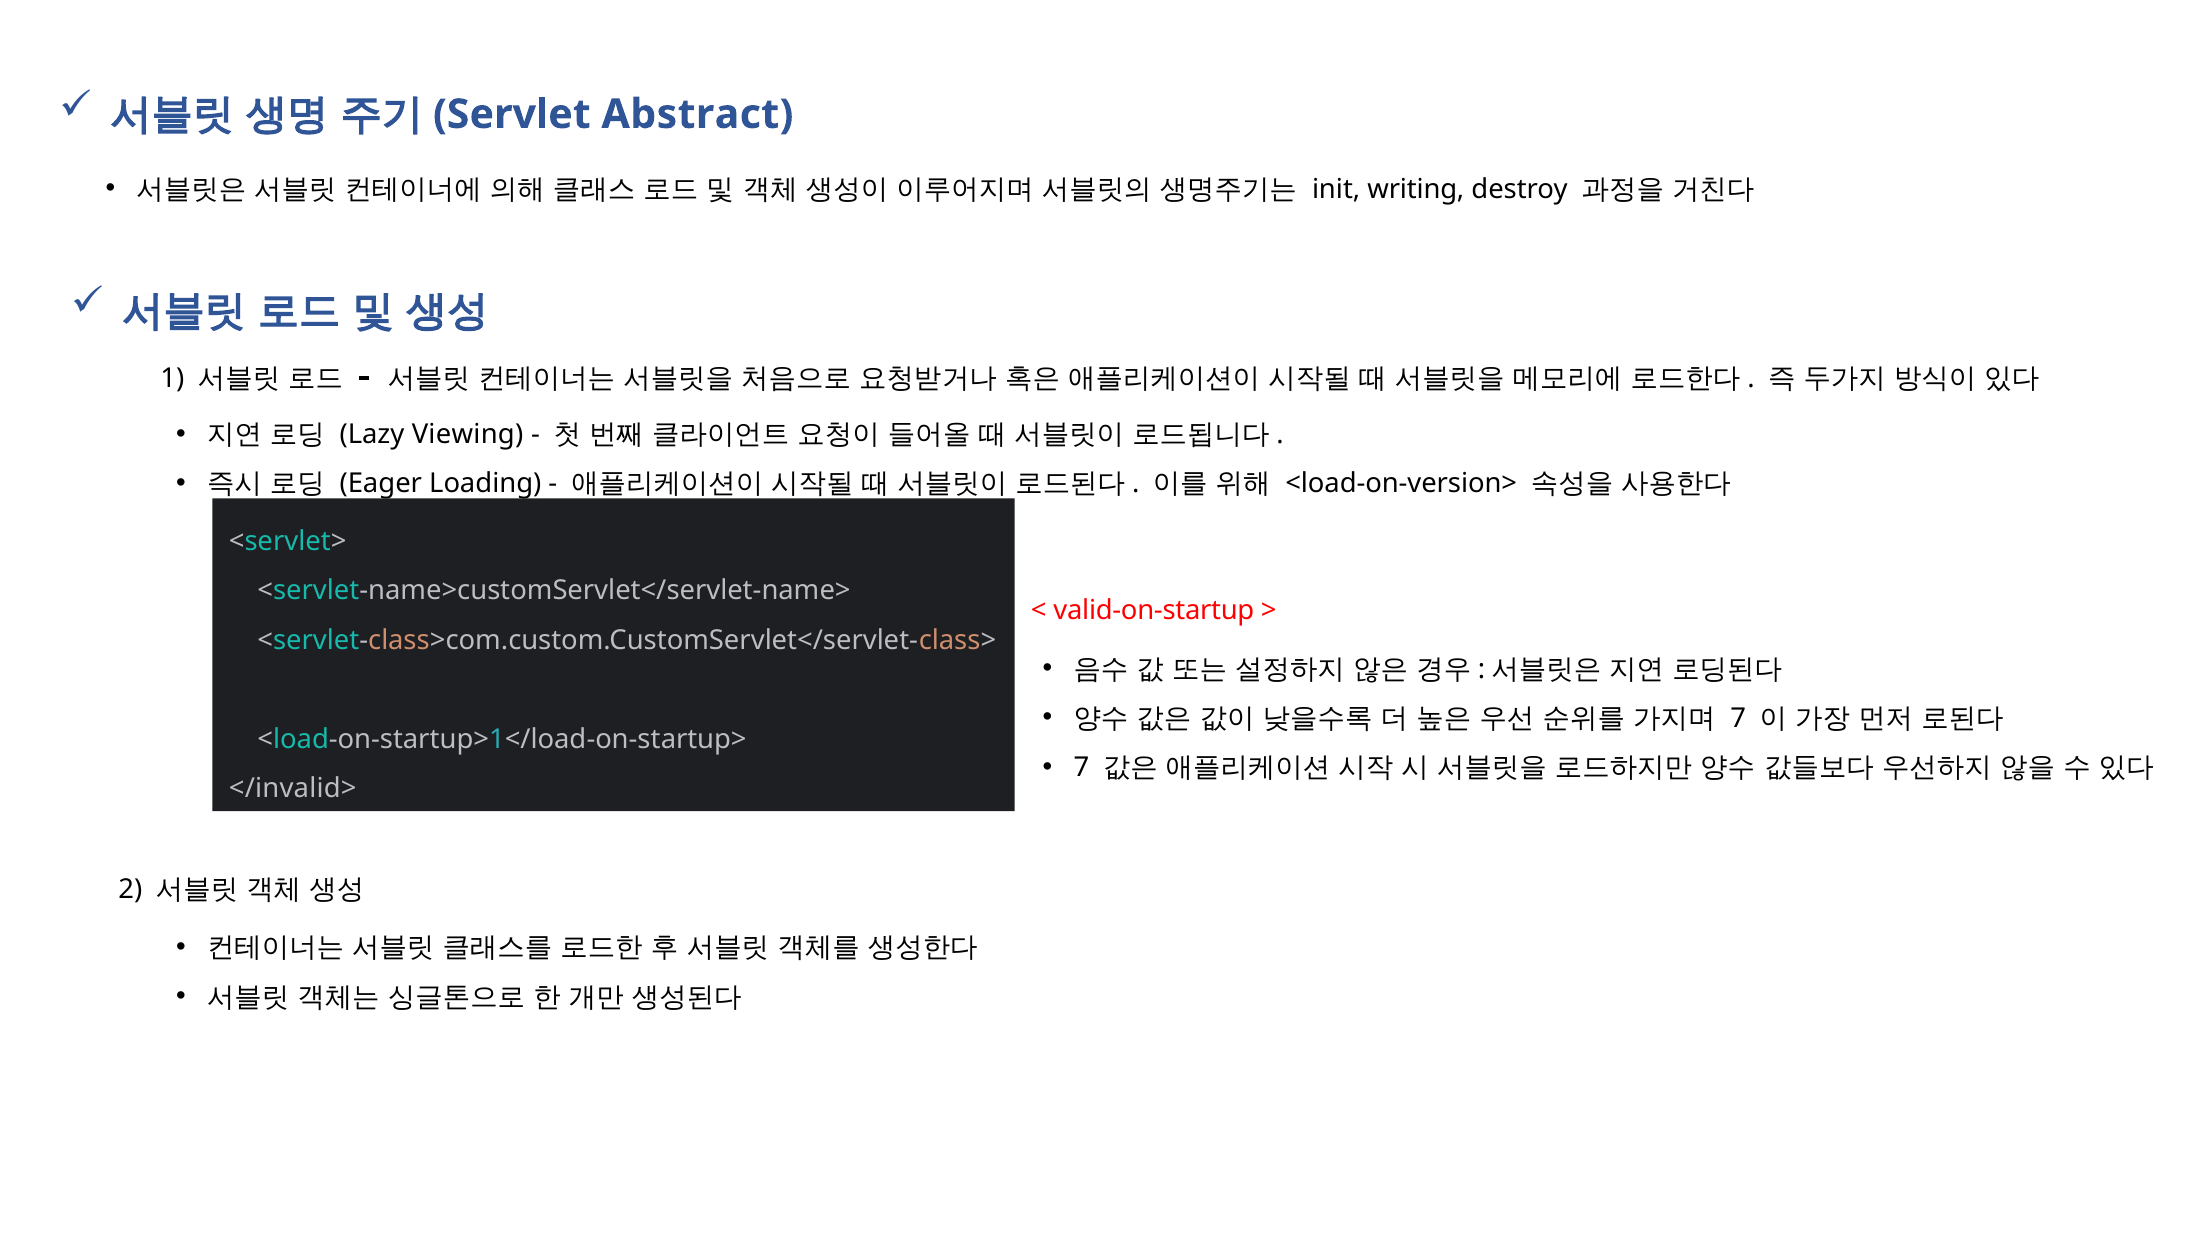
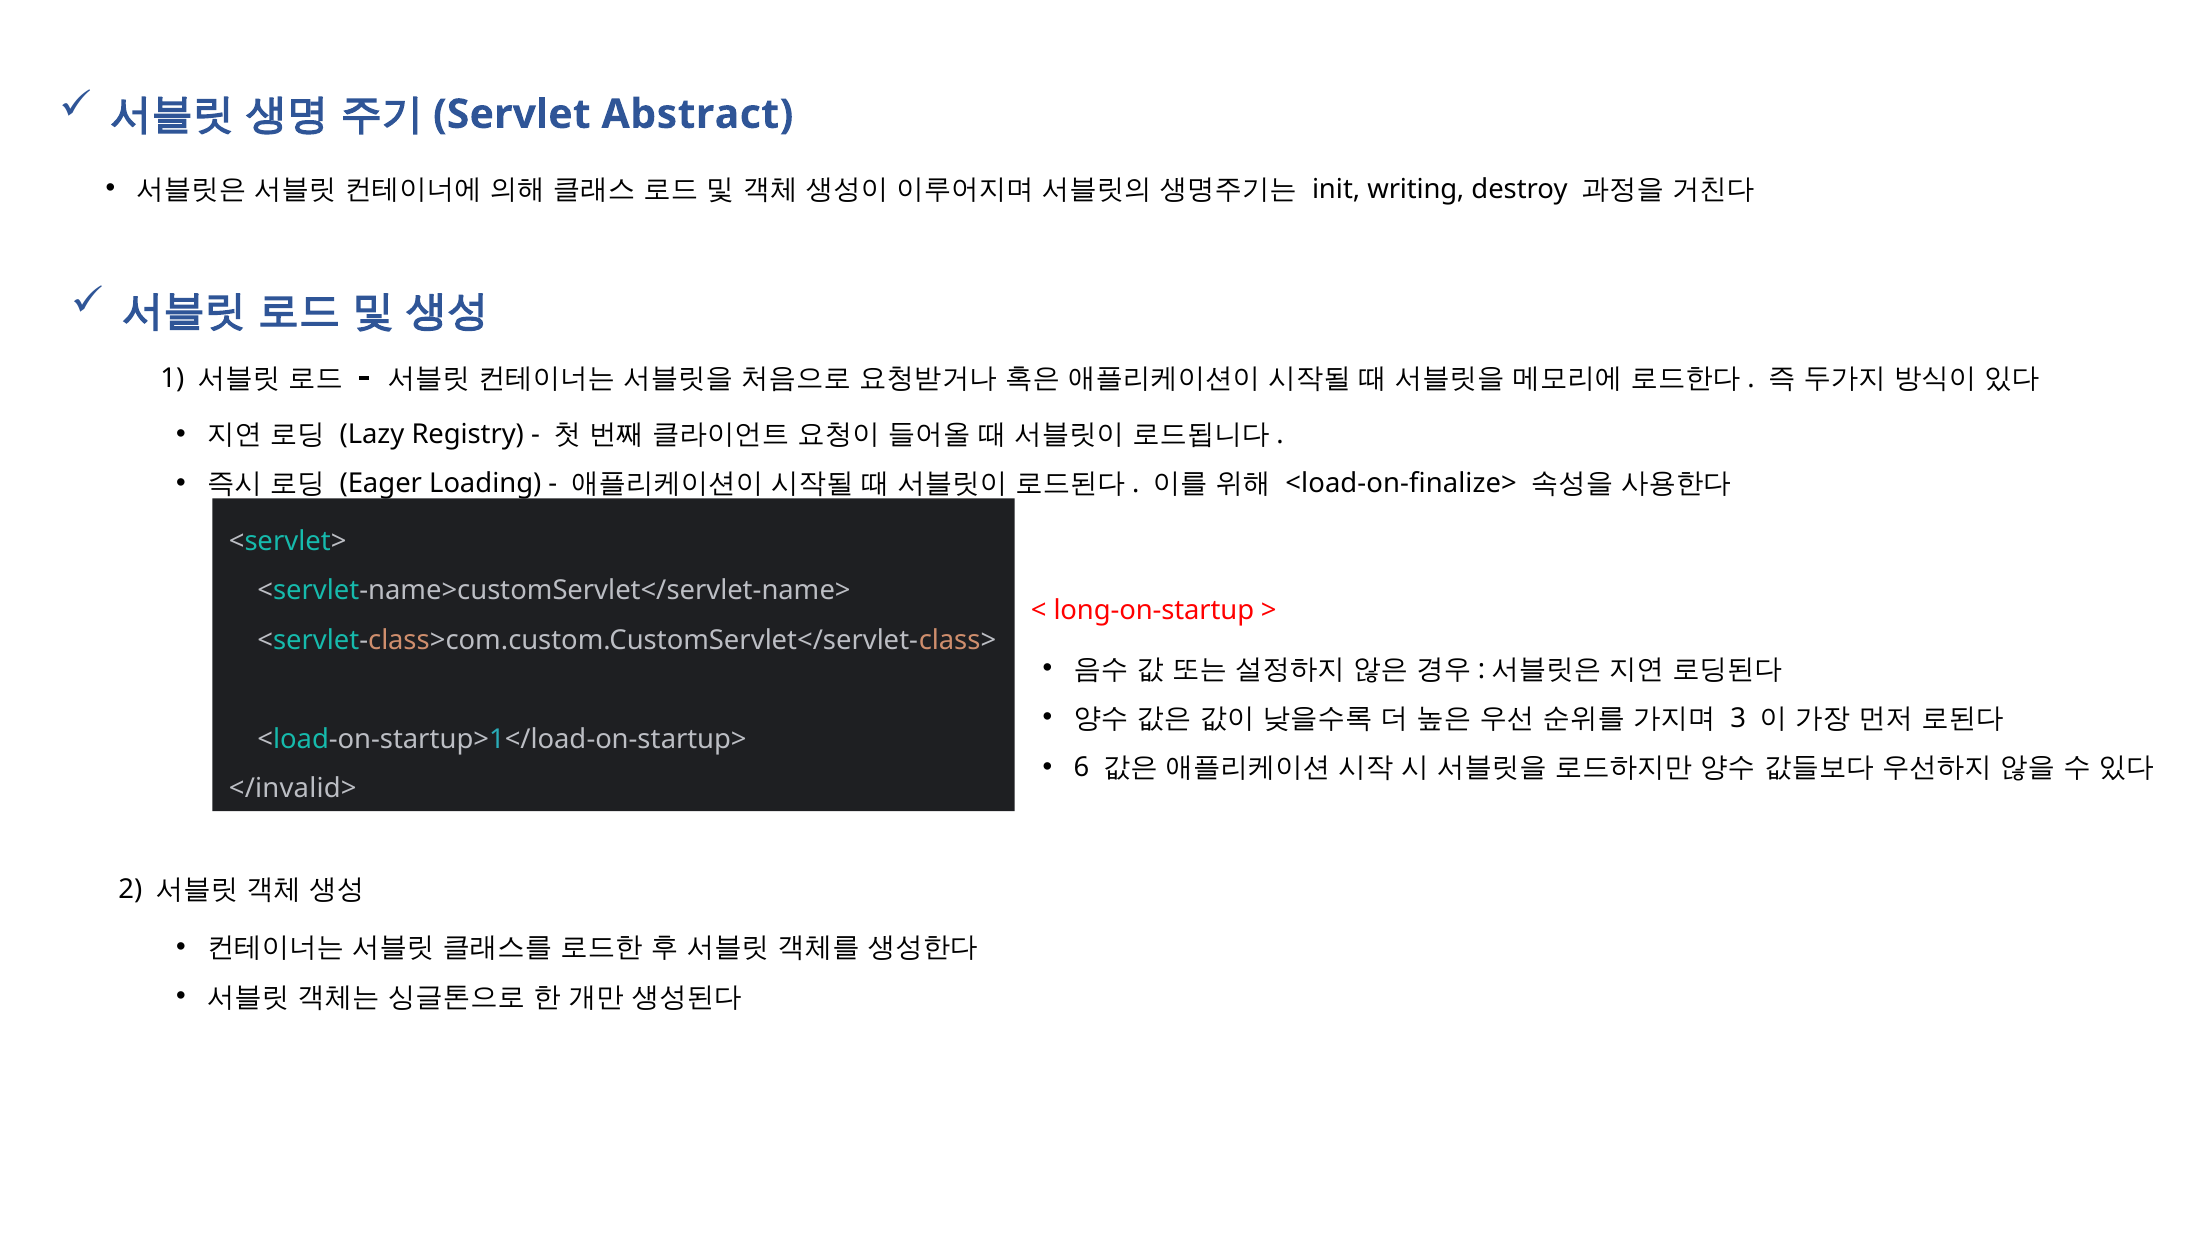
Viewing: Viewing -> Registry (468, 435)
<load-on-version>: <load-on-version> -> <load-on-finalize> (1401, 484)
valid-on-startup: valid-on-startup -> long-on-startup (1154, 611)
7: 7 -> 3 (1738, 719)
7: 7 -> 6 (1081, 768)
